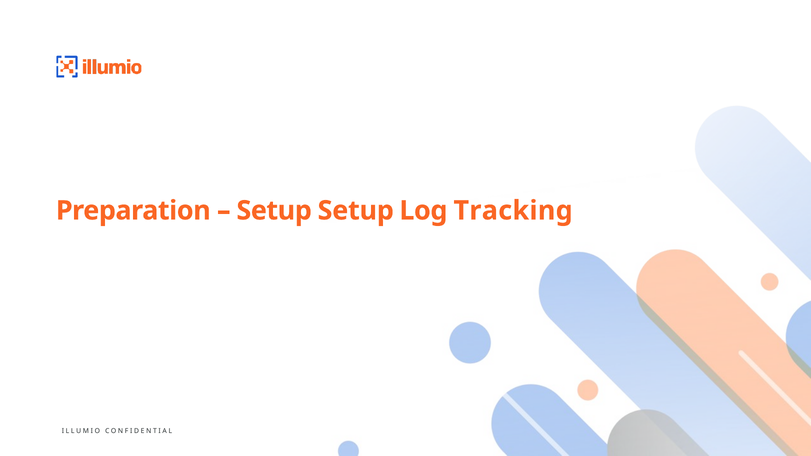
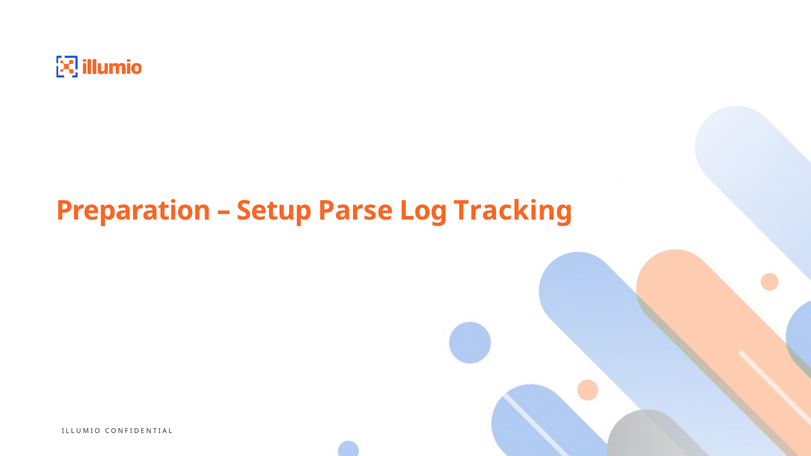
Setup Setup: Setup -> Parse (356, 211)
